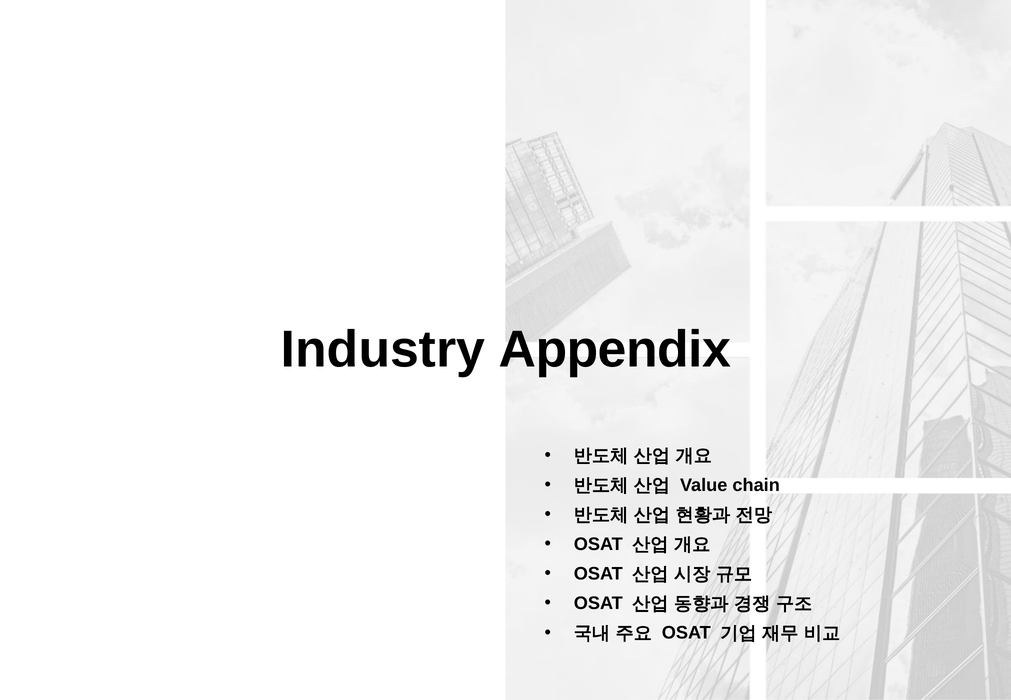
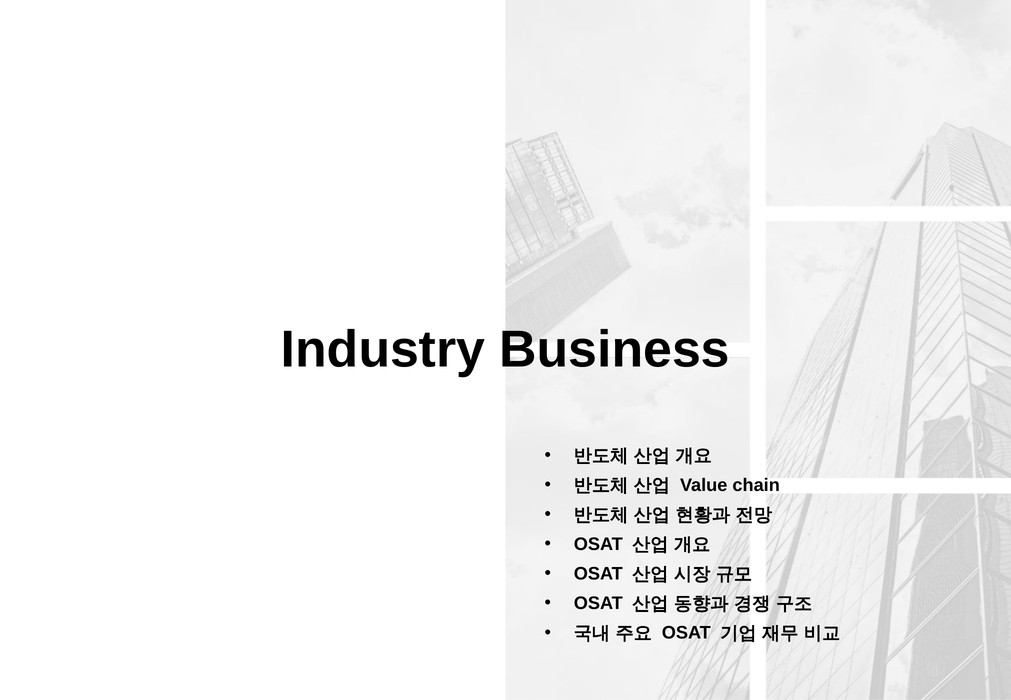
Appendix: Appendix -> Business (615, 350)
